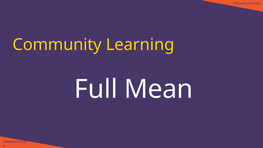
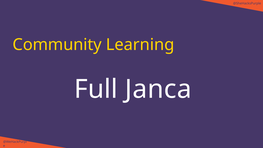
Mean: Mean -> Janca (158, 89)
